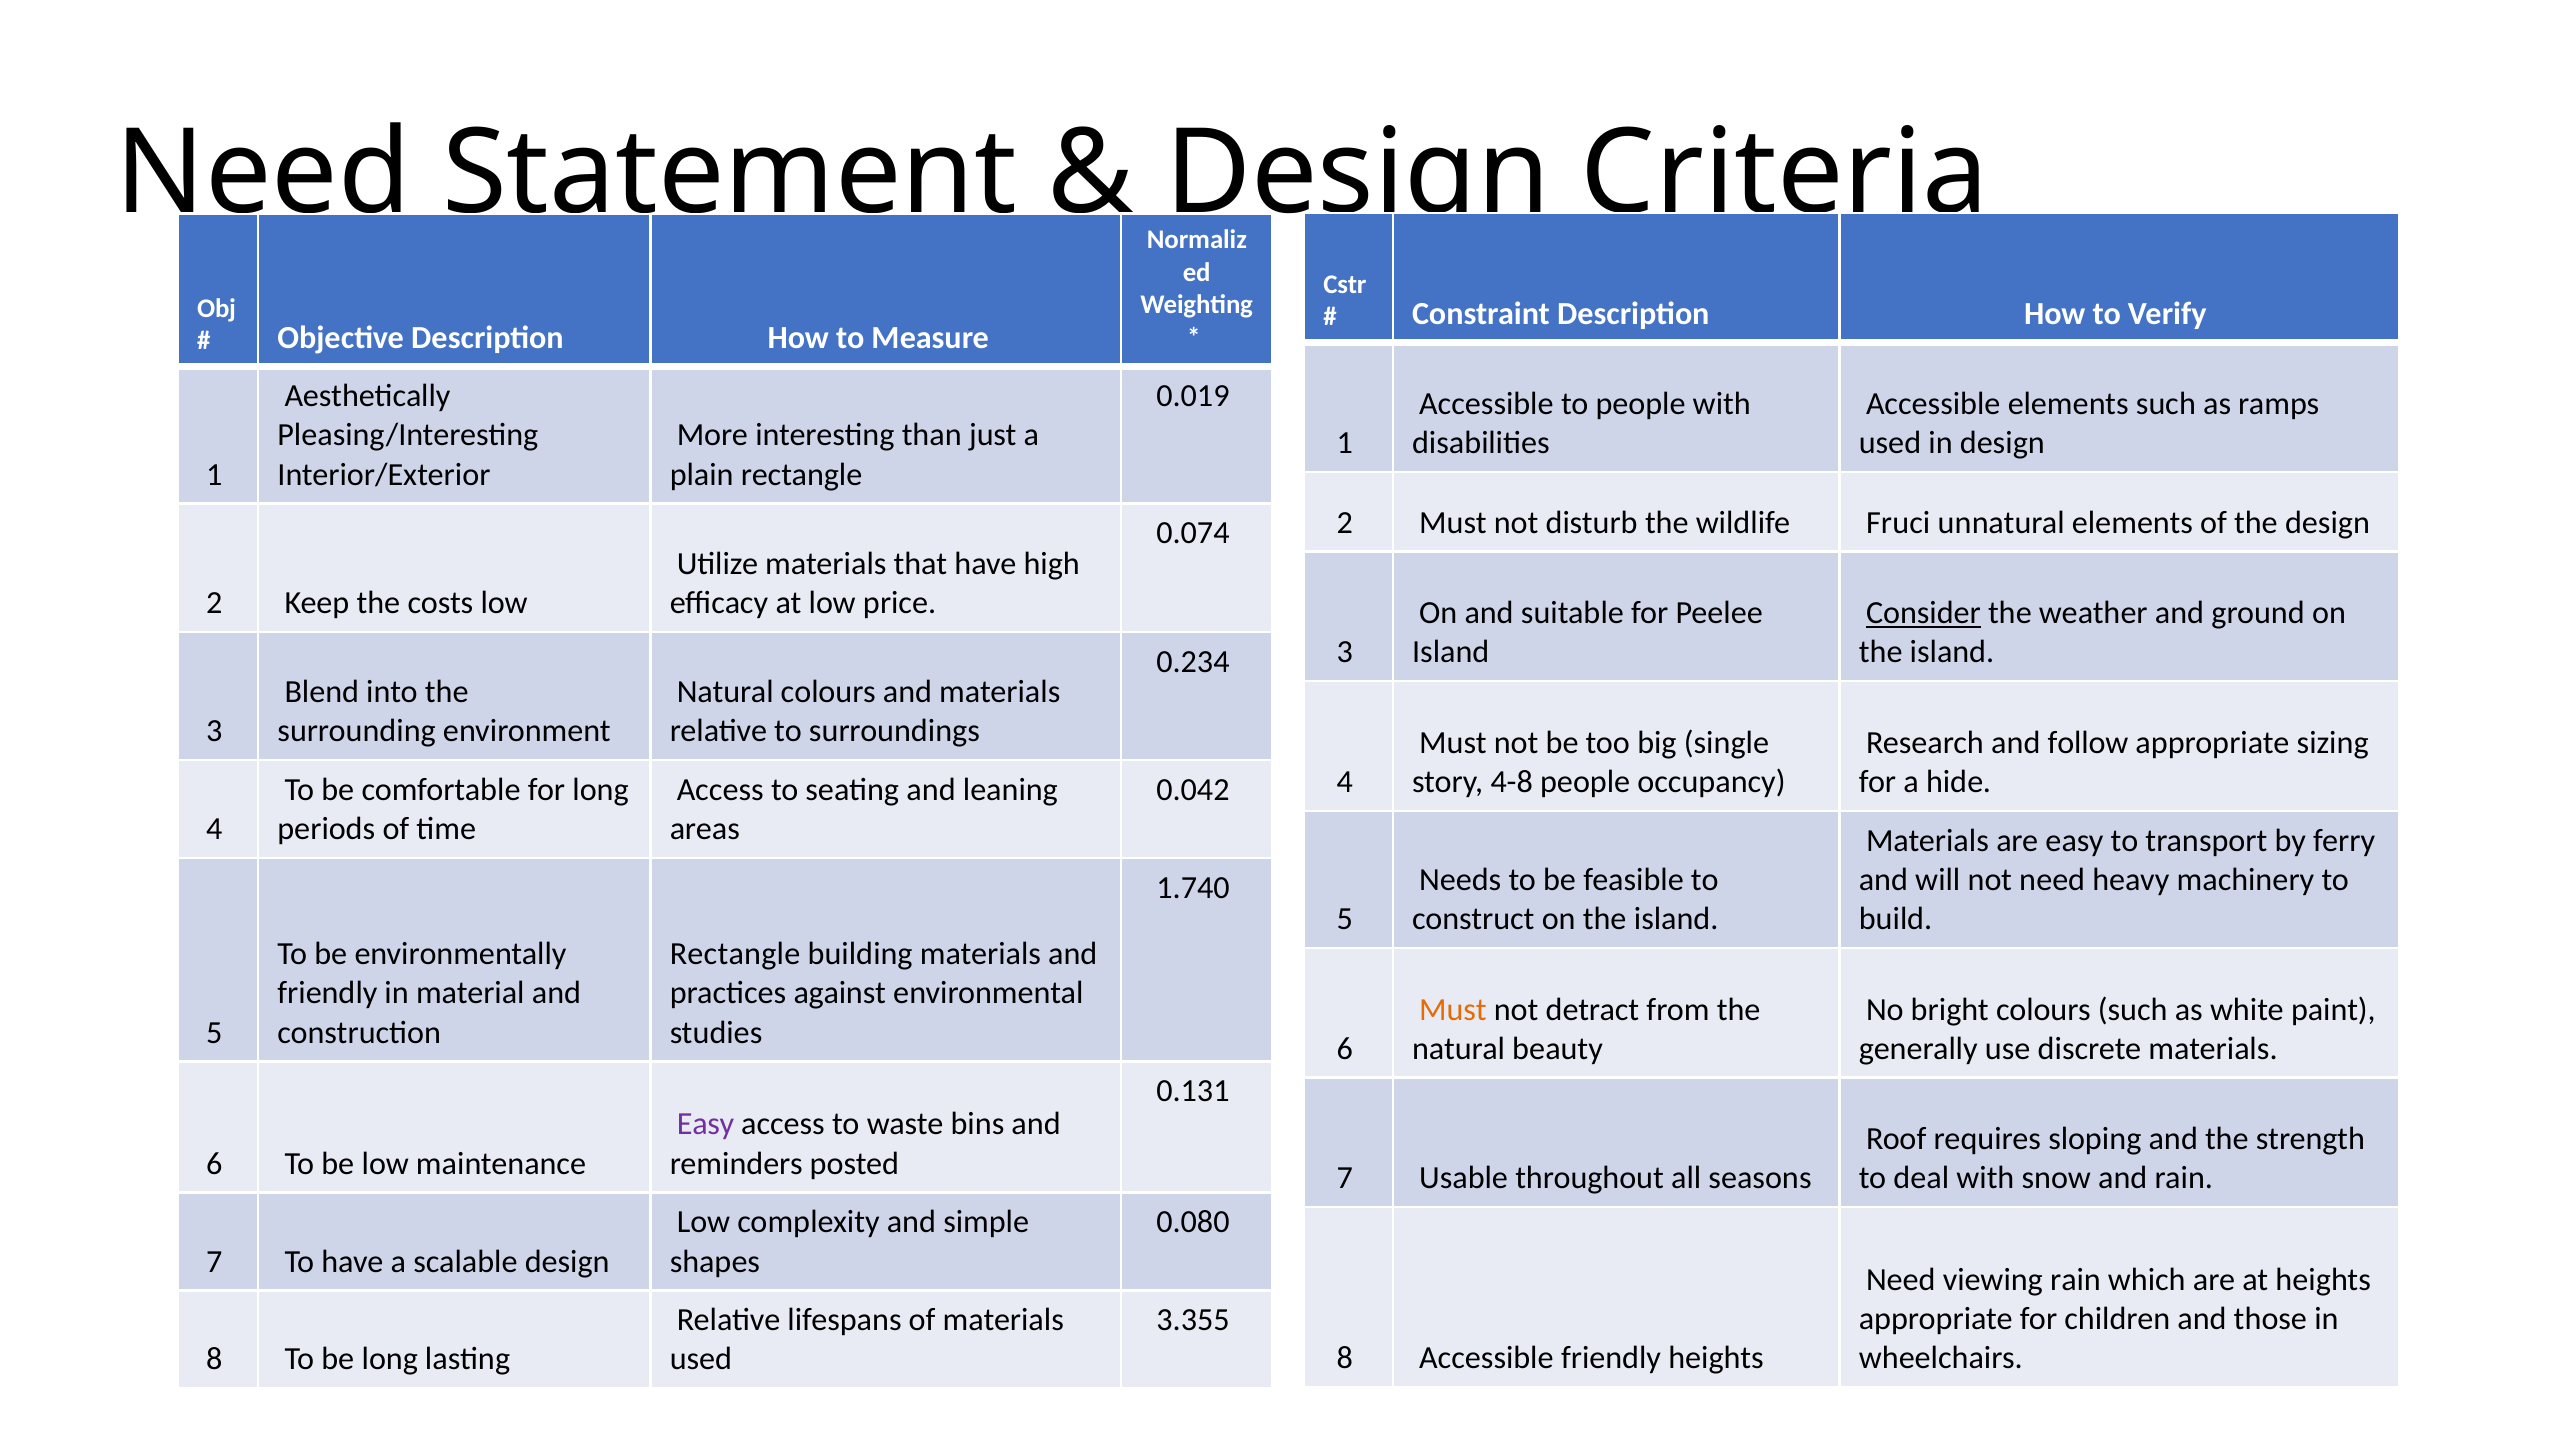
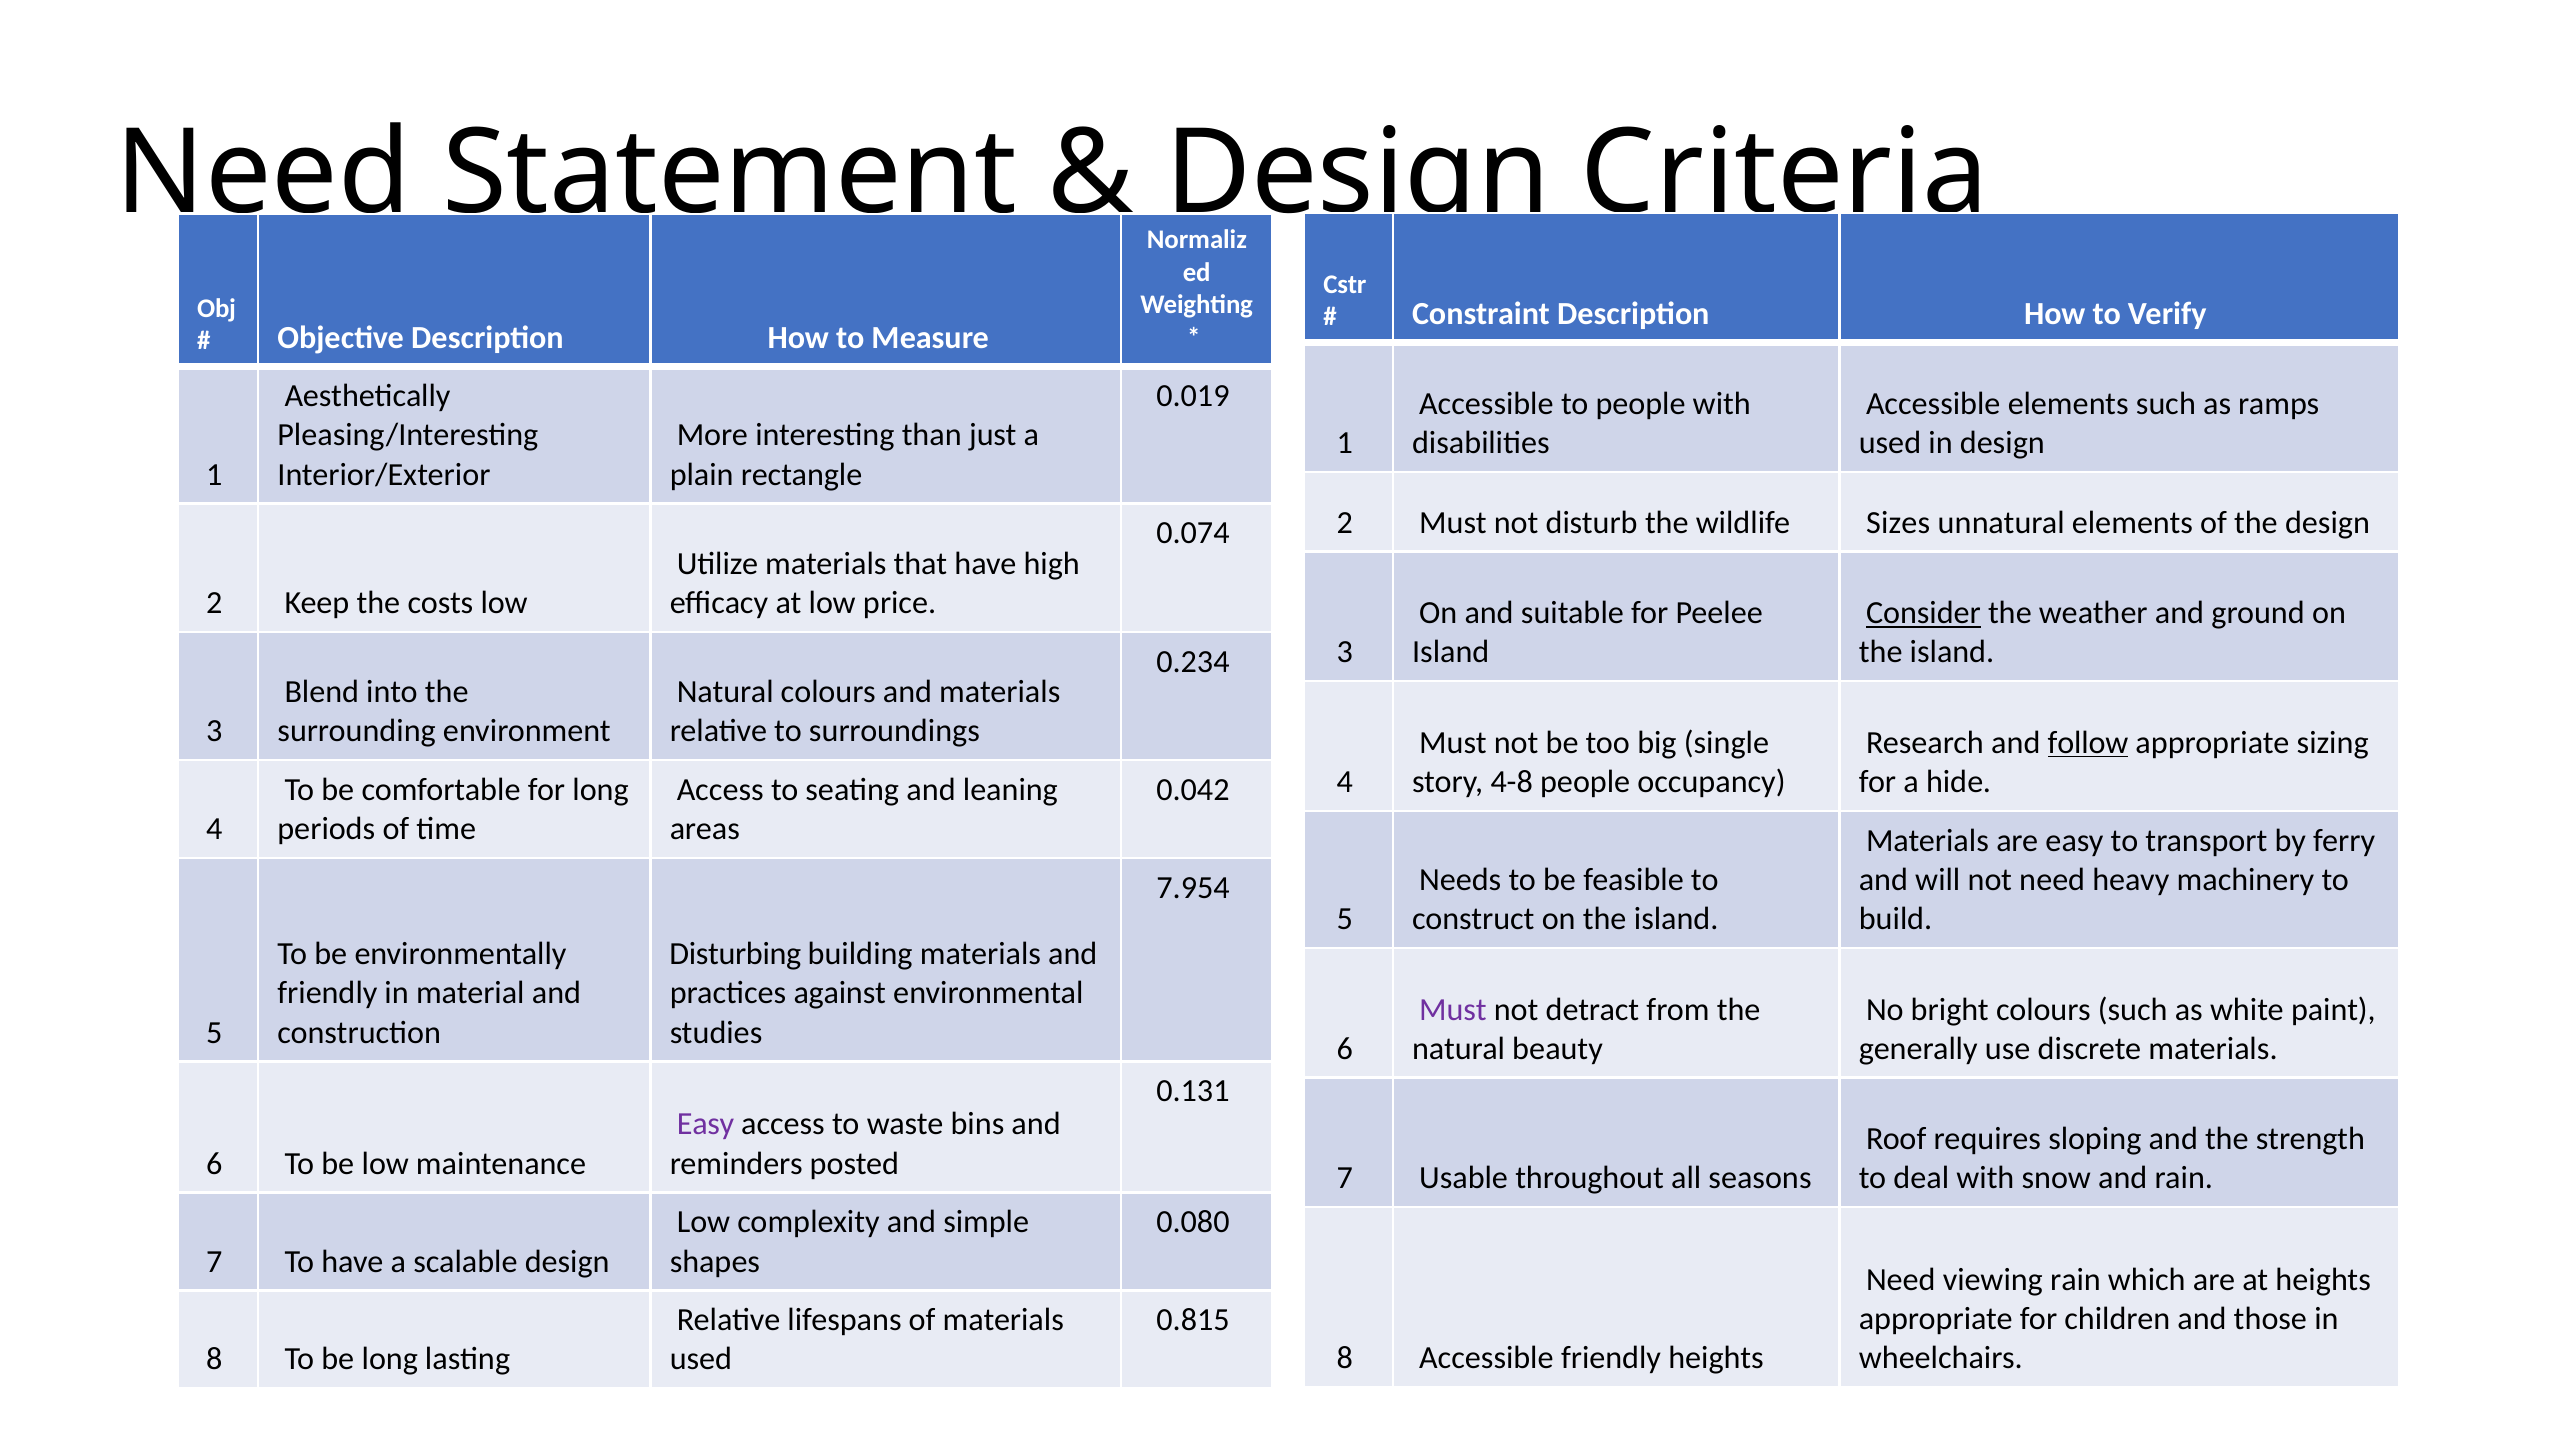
Fruci: Fruci -> Sizes (1898, 523)
follow underline: none -> present (2088, 743)
1.740: 1.740 -> 7.954 (1193, 888)
Rectangle: Rectangle -> Disturbing (735, 954)
Must colour: orange -> purple (1453, 1009)
3.355: 3.355 -> 0.815 (1193, 1320)
